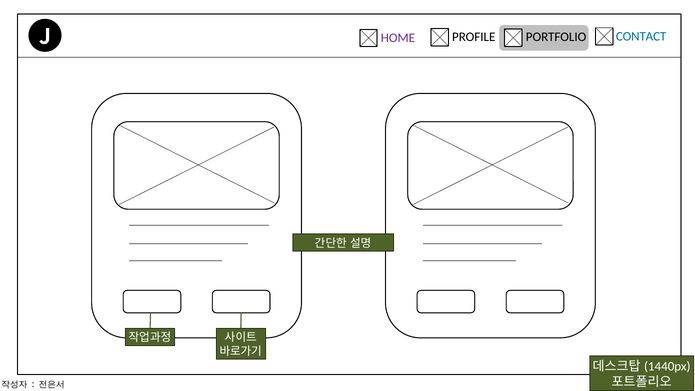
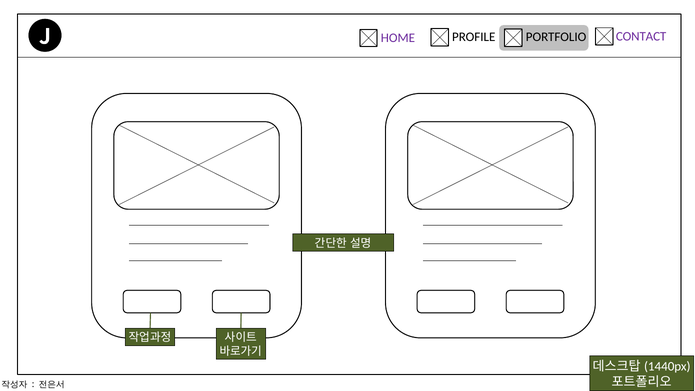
CONTACT colour: blue -> purple (641, 36)
